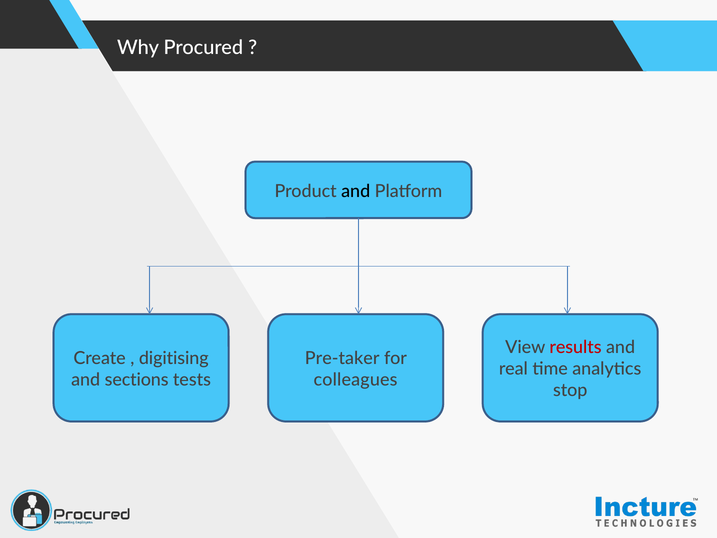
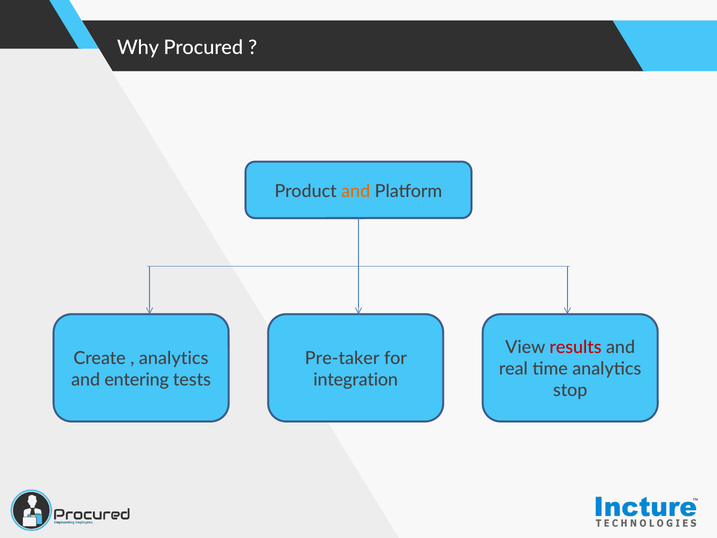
and colour: black -> orange (356, 191)
digitising: digitising -> analytics (174, 358)
sections: sections -> entering (137, 380)
colleagues: colleagues -> integration (356, 380)
